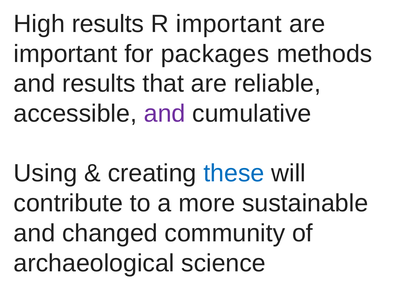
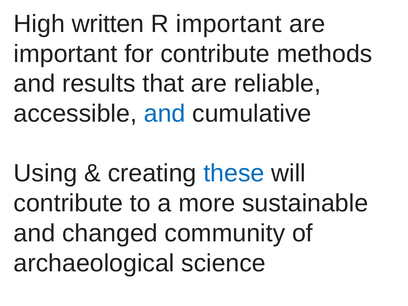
High results: results -> written (108, 24)
for packages: packages -> contribute (215, 54)
and colour: purple -> blue (165, 114)
